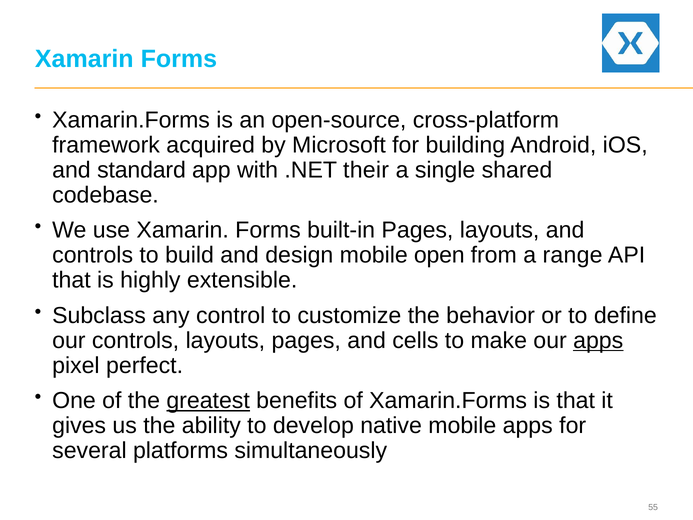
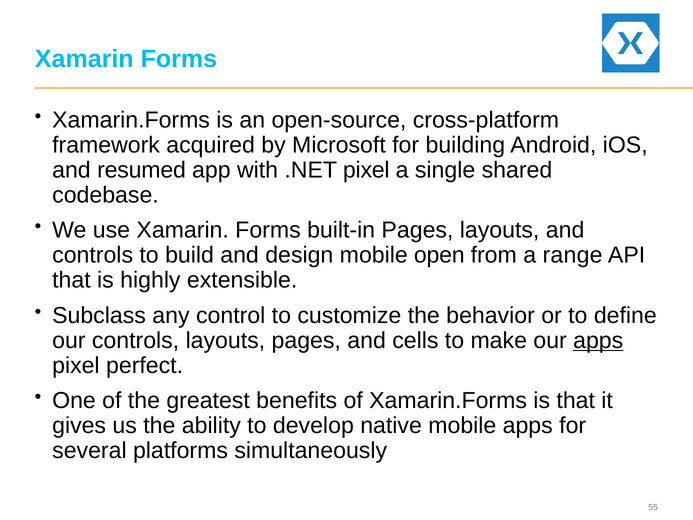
standard: standard -> resumed (142, 170)
.NET their: their -> pixel (366, 170)
greatest underline: present -> none (208, 401)
